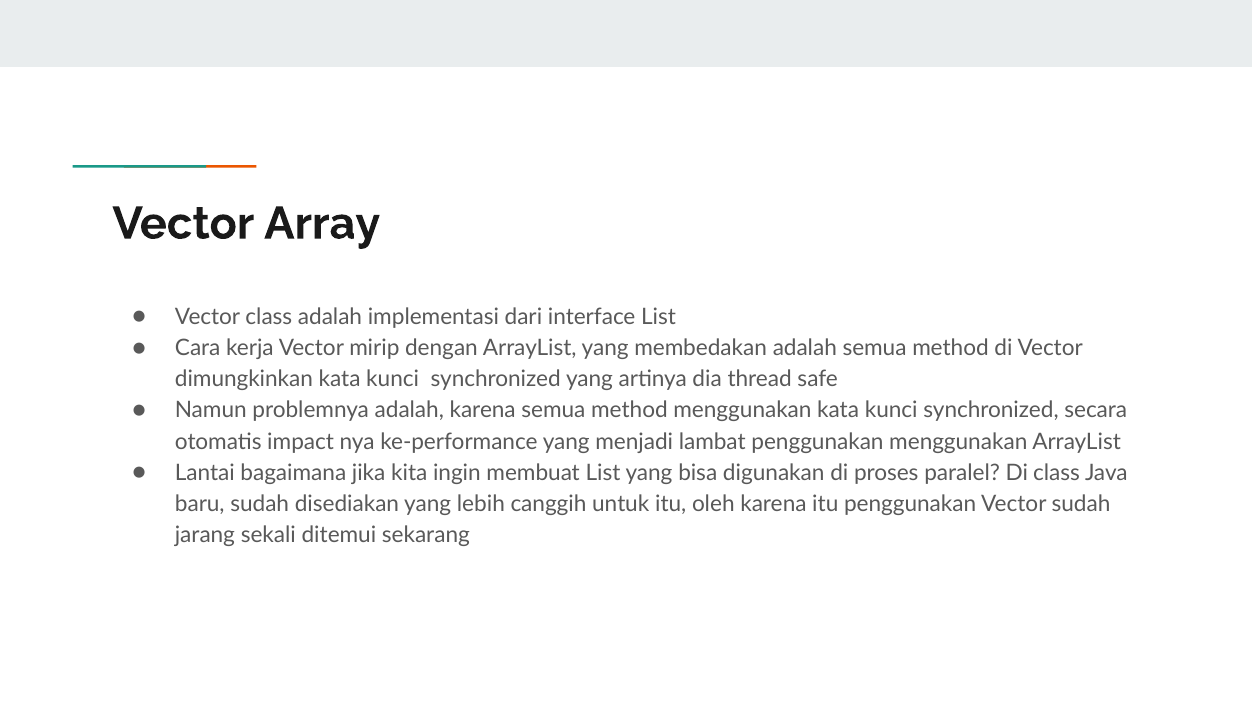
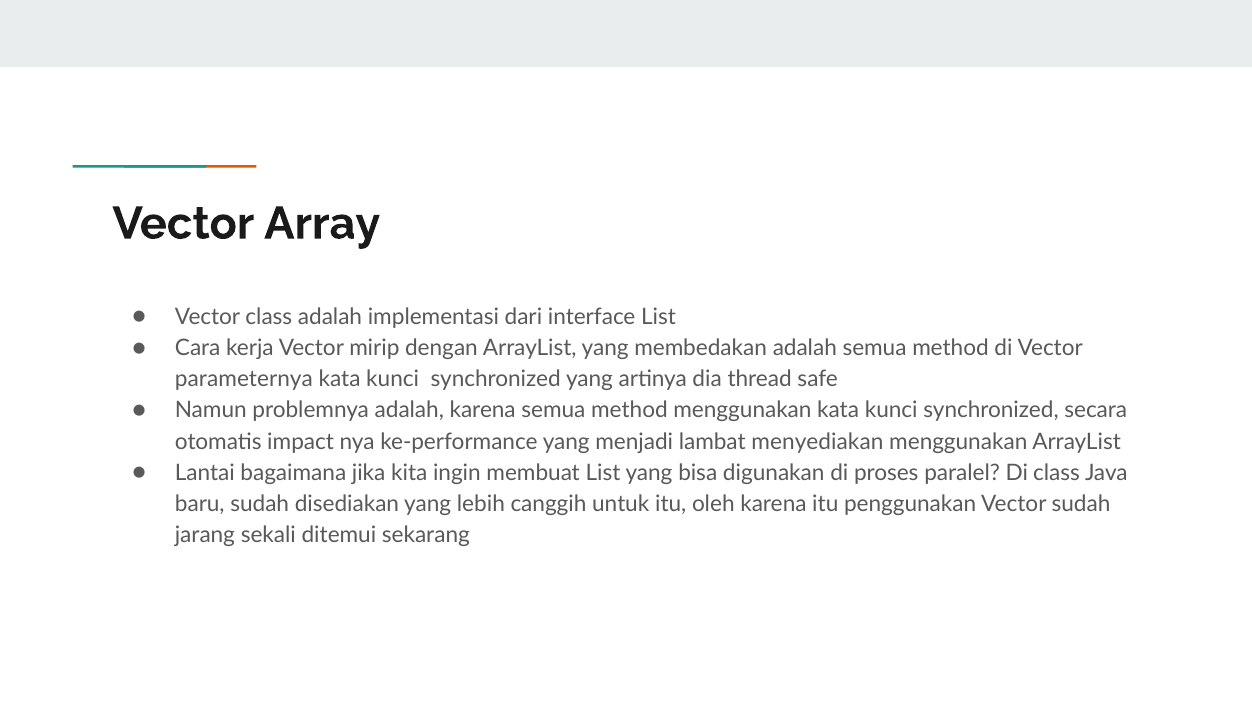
dimungkinkan: dimungkinkan -> parameternya (244, 379)
lambat penggunakan: penggunakan -> menyediakan (817, 441)
